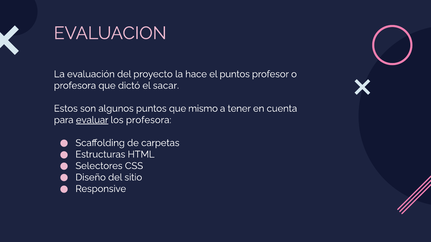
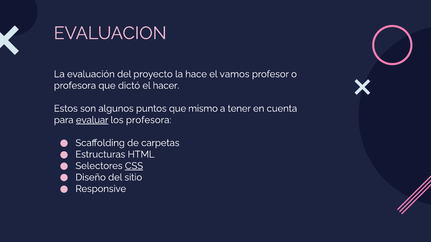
el puntos: puntos -> vamos (235, 74)
sacar: sacar -> hacer (166, 86)
CSS underline: none -> present (134, 166)
